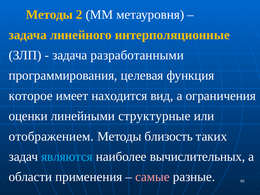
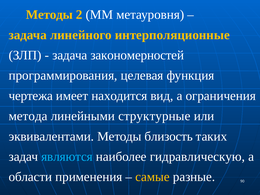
разработанными: разработанными -> закономерностей (137, 55)
которое: которое -> чертежа (31, 96)
оценки: оценки -> метода (28, 116)
отображением: отображением -> эквивалентами (51, 136)
вычислительных: вычислительных -> гидравлическую (197, 157)
самые colour: pink -> yellow (152, 177)
